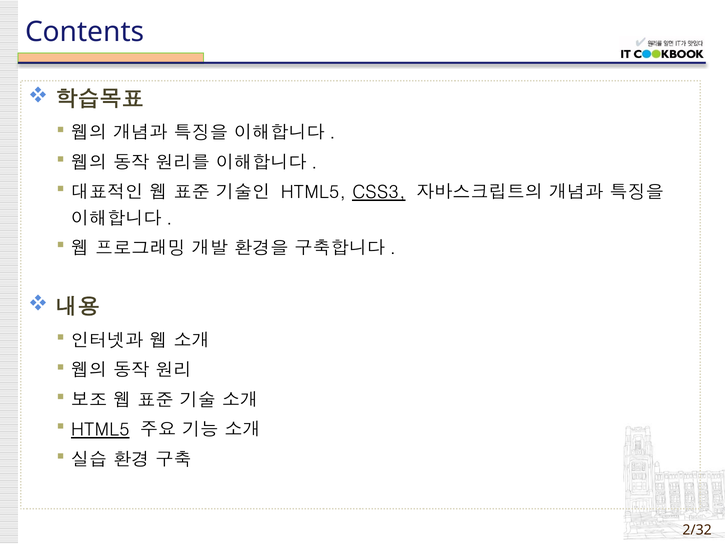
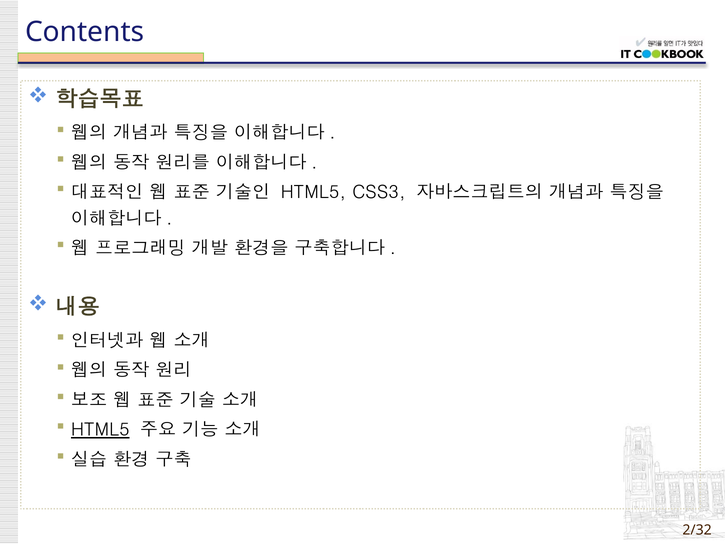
CSS3 underline: present -> none (379, 192)
